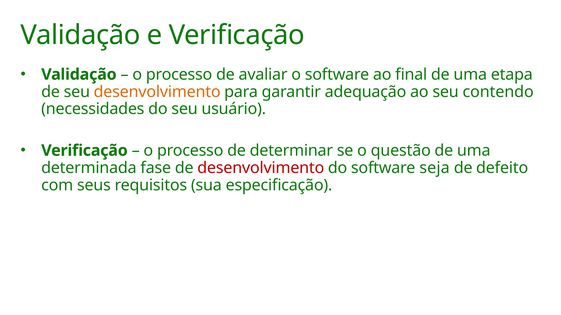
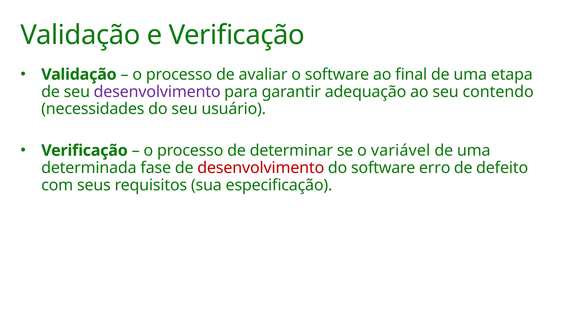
desenvolvimento colour: orange -> purple (157, 92)
questão: questão -> variável (401, 151)
seja: seja -> erro (435, 168)
